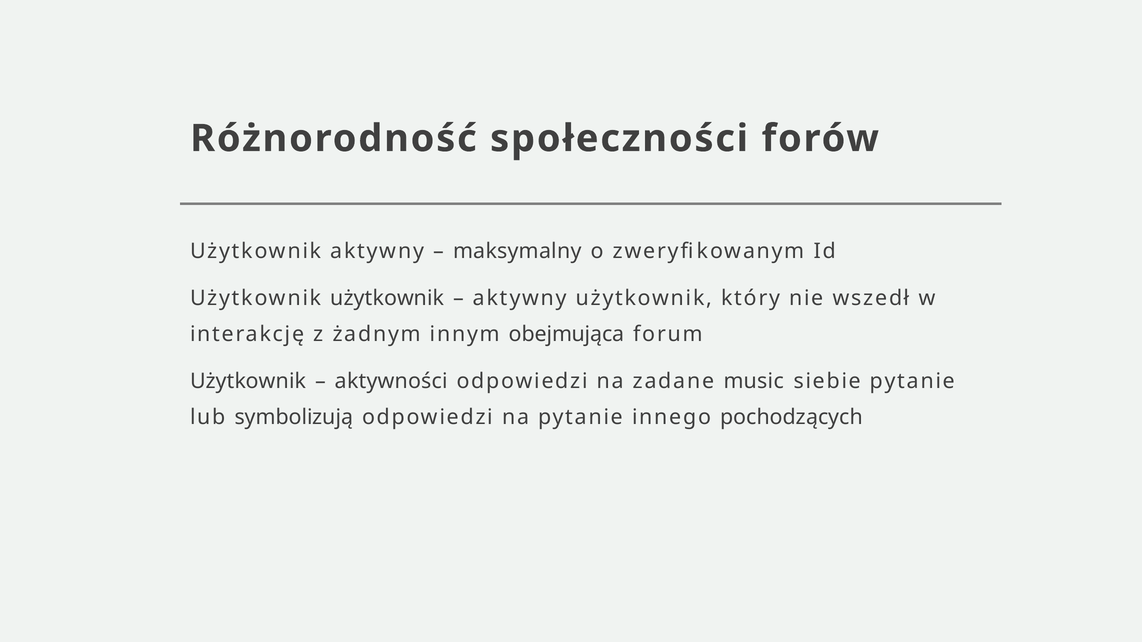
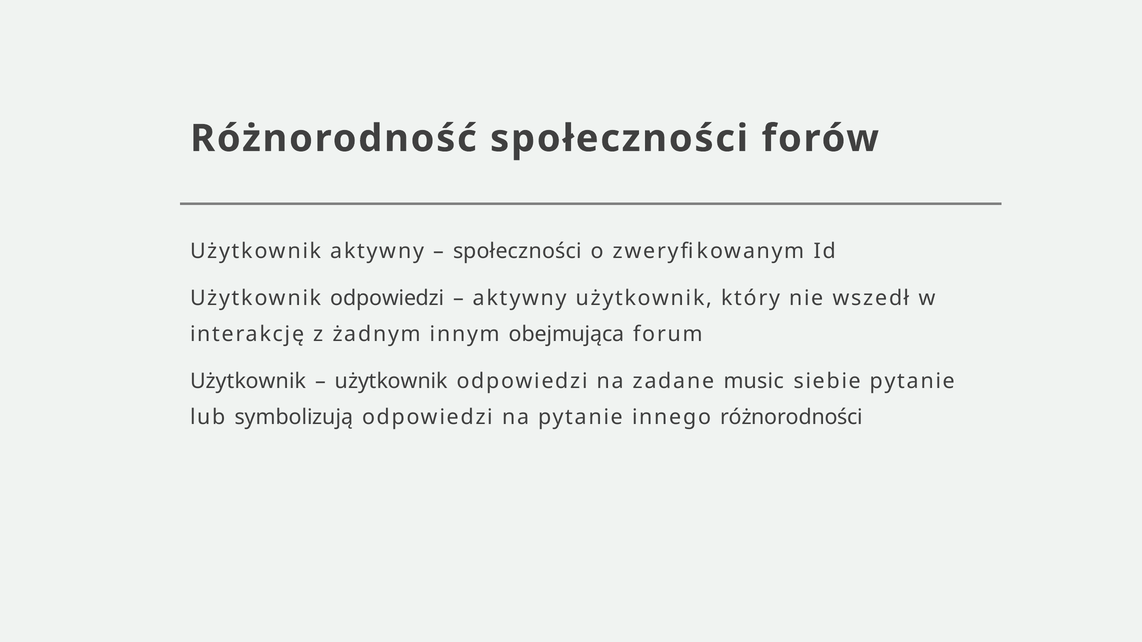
maksymalny: maksymalny -> społeczności (517, 251)
użytkownik: użytkownik -> odpowiedzi (387, 298)
aktywności: aktywności -> użytkownik (391, 381)
pochodzących: pochodzących -> różnorodności (792, 417)
